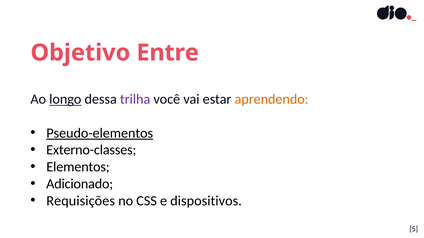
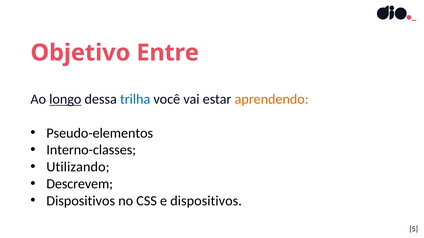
trilha colour: purple -> blue (135, 99)
Pseudo-elementos underline: present -> none (100, 133)
Externo-classes: Externo-classes -> Interno-classes (91, 150)
Elementos: Elementos -> Utilizando (78, 167)
Adicionado: Adicionado -> Descrevem (80, 184)
Requisições: Requisições -> Dispositivos (81, 201)
